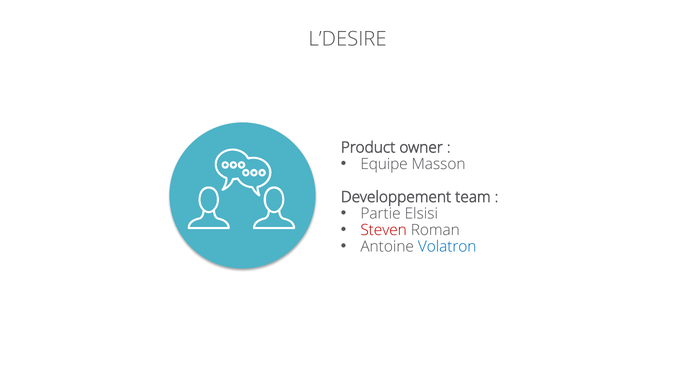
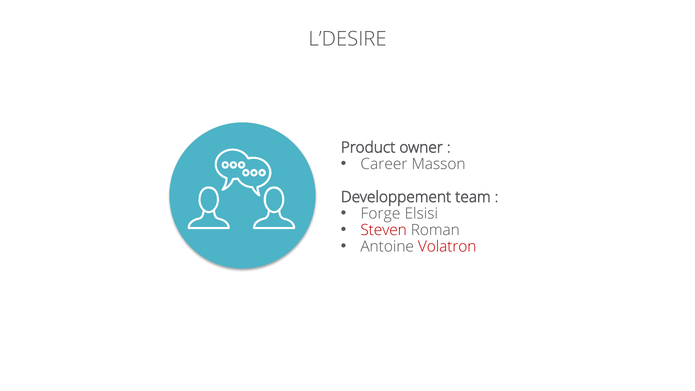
Equipe: Equipe -> Career (384, 164)
Partie: Partie -> Forge (380, 213)
Volatron colour: blue -> red (447, 247)
